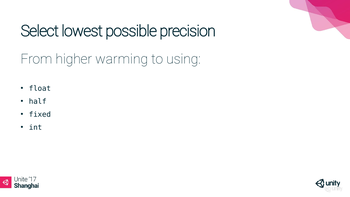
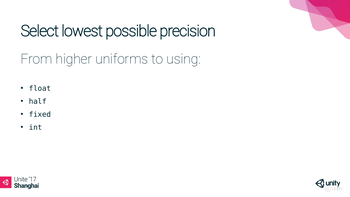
warming: warming -> uniforms (122, 59)
